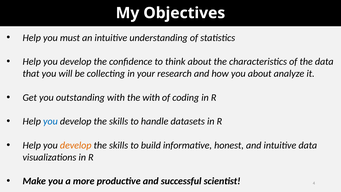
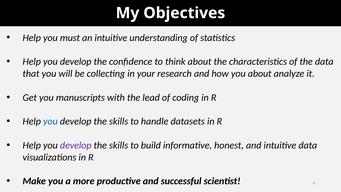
outstanding: outstanding -> manuscripts (80, 97)
the with: with -> lead (151, 97)
develop colour: orange -> purple (76, 145)
